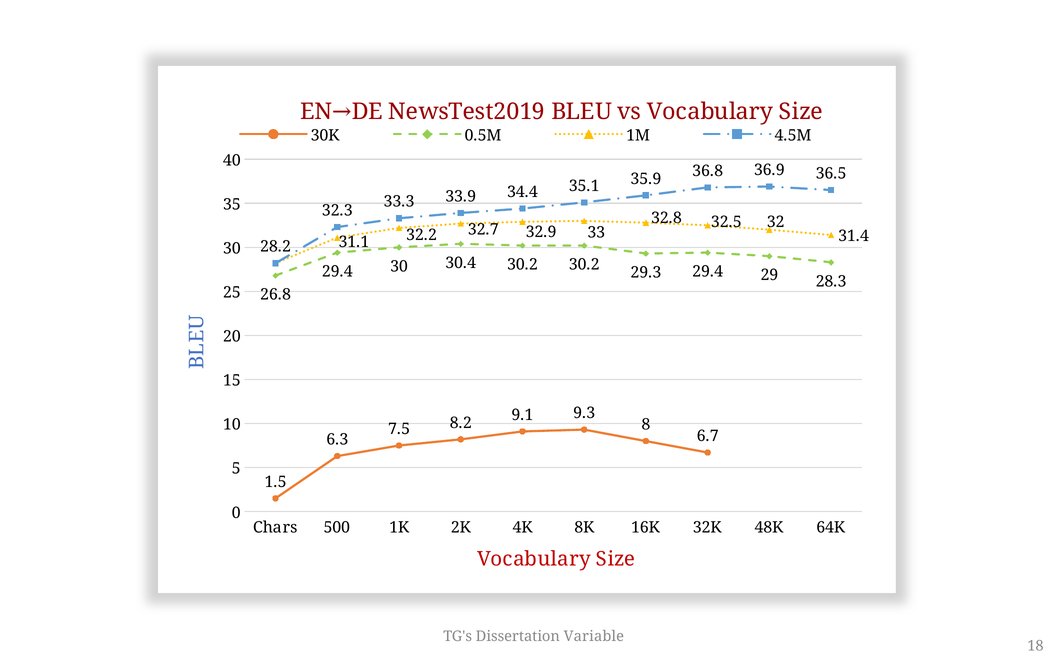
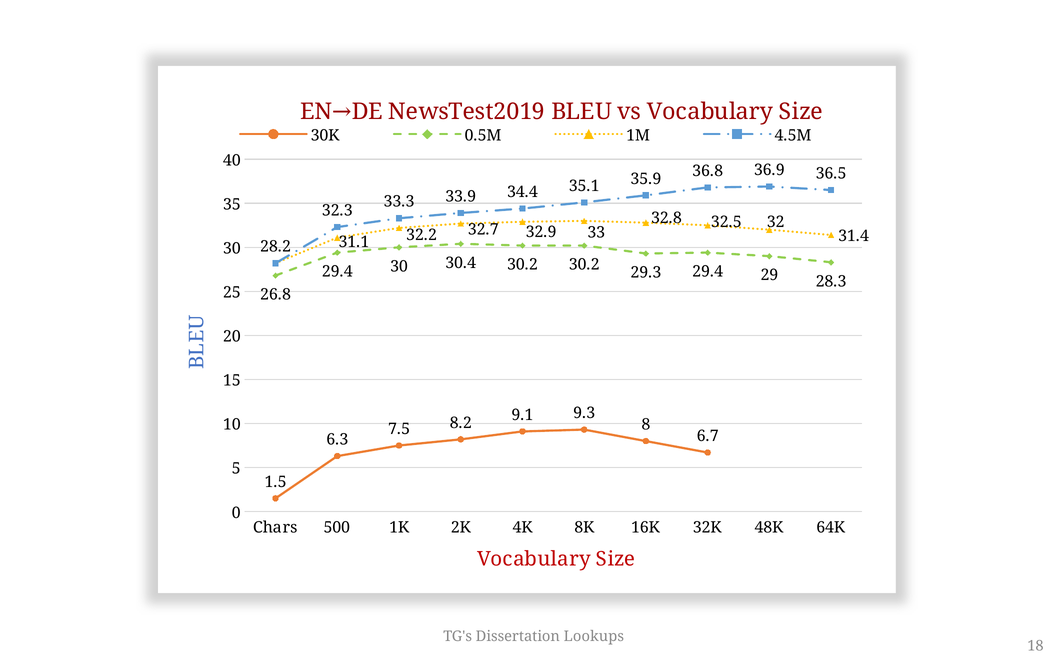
Variable: Variable -> Lookups (594, 636)
